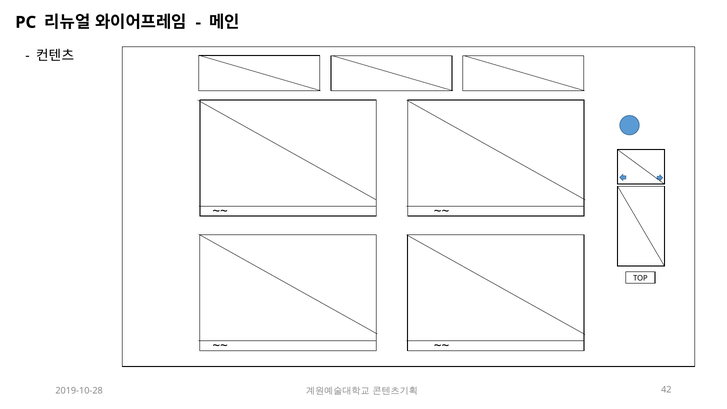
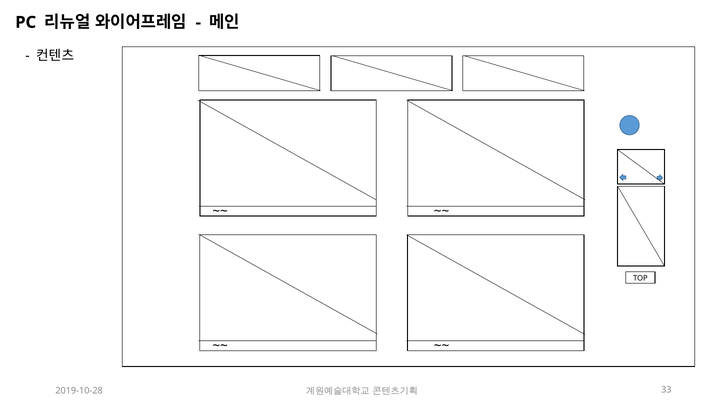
42: 42 -> 33 (666, 390)
